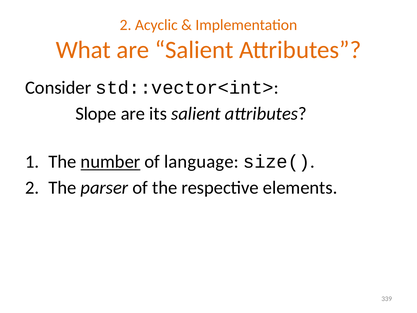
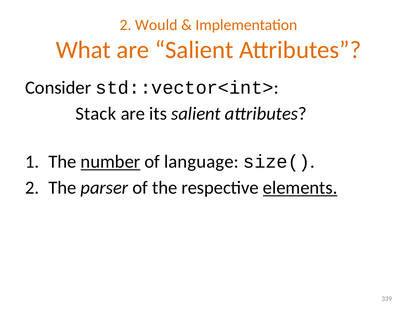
Acyclic: Acyclic -> Would (156, 25)
Slope: Slope -> Stack (96, 113)
elements underline: none -> present (300, 188)
